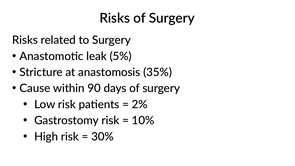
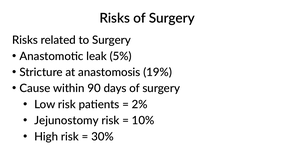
35%: 35% -> 19% (158, 72)
Gastrostomy: Gastrostomy -> Jejunostomy (66, 121)
